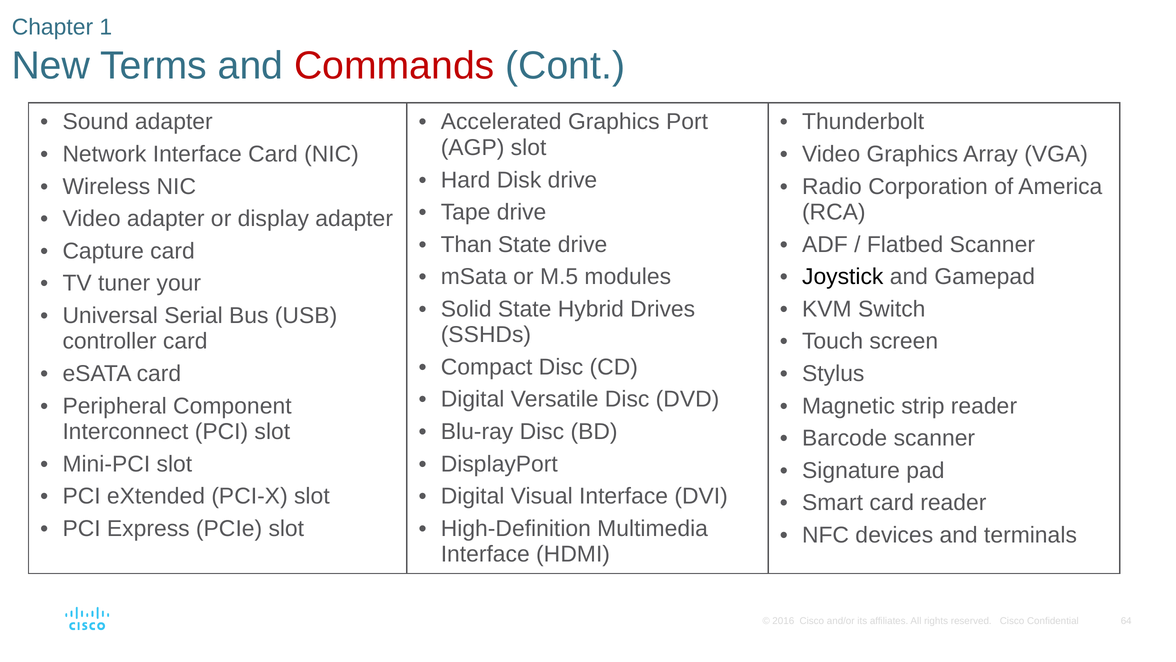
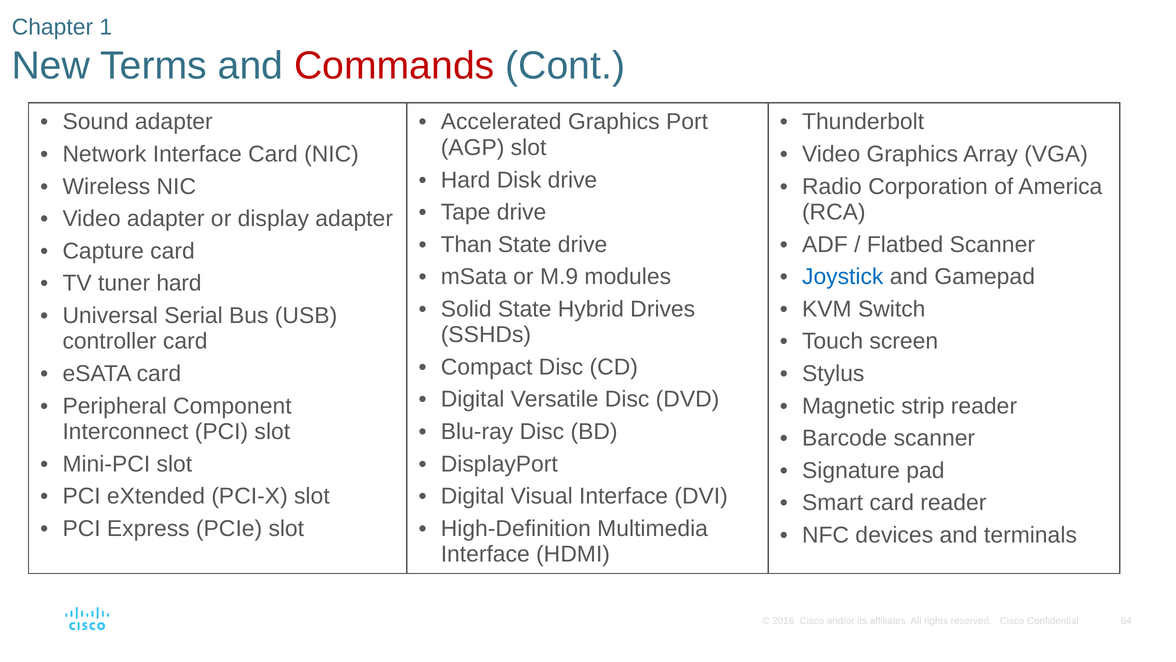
M.5: M.5 -> M.9 (559, 277)
Joystick colour: black -> blue (843, 277)
tuner your: your -> hard (179, 283)
